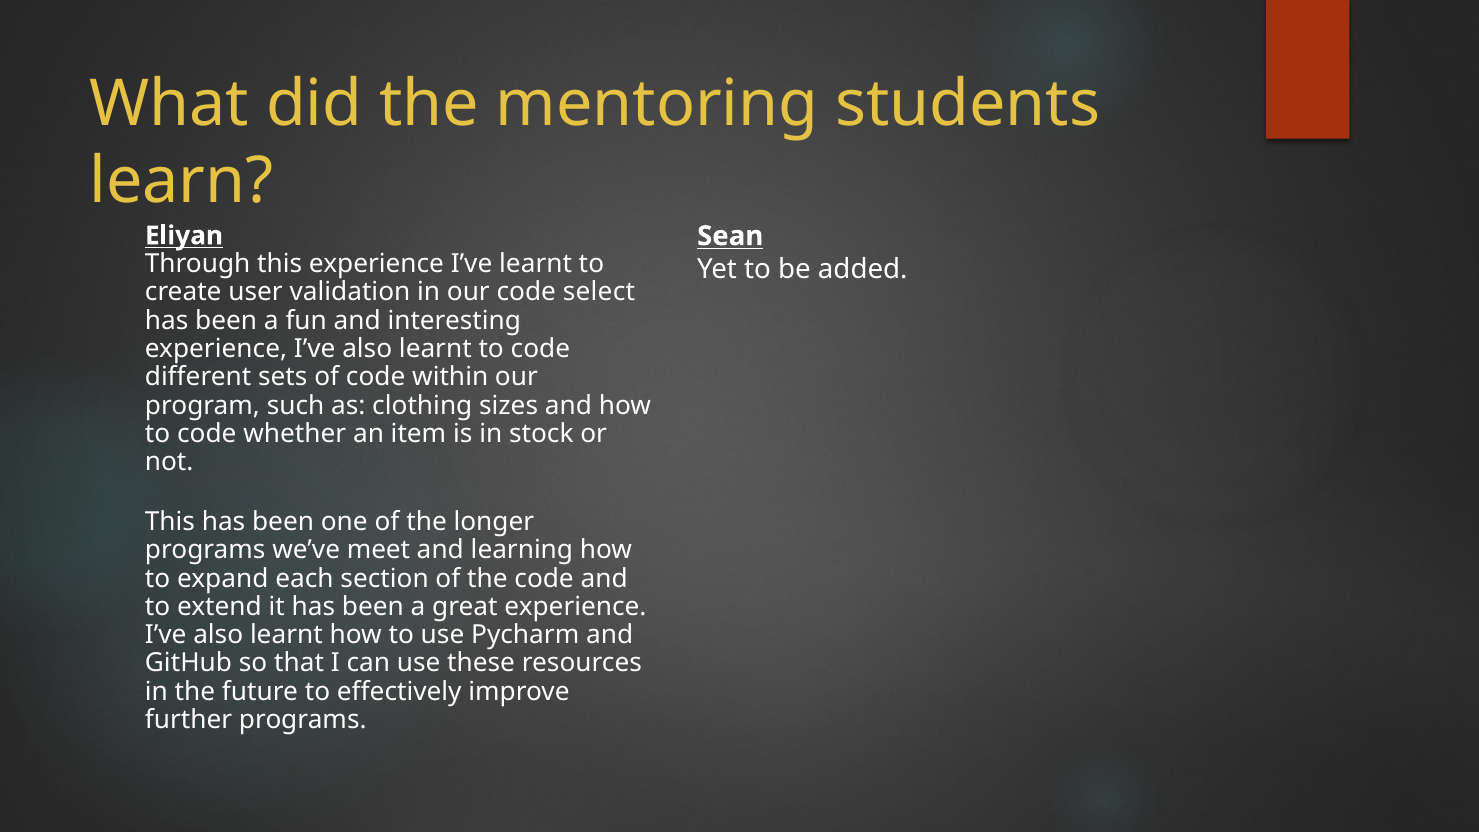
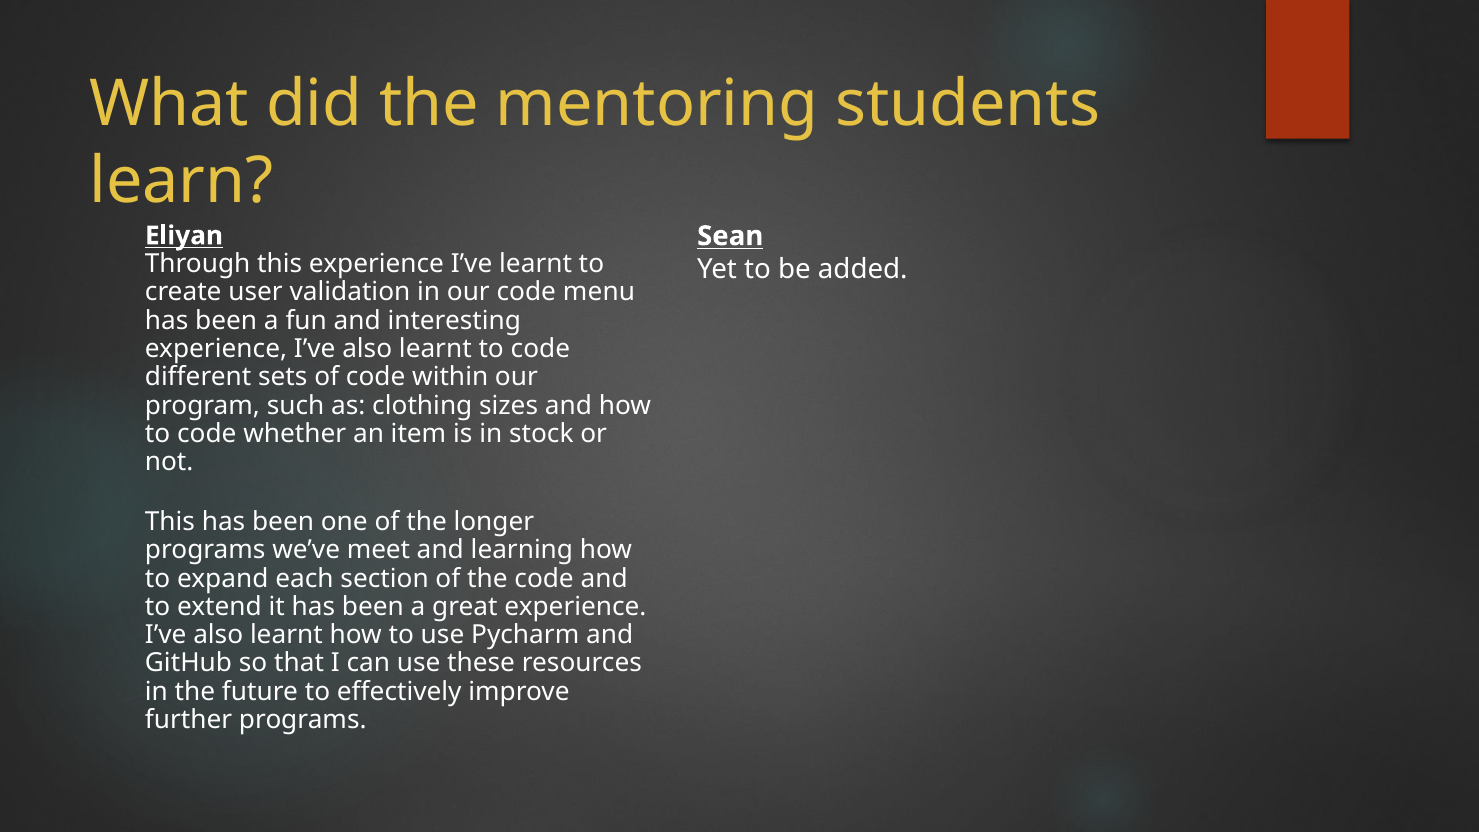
select: select -> menu (599, 292)
